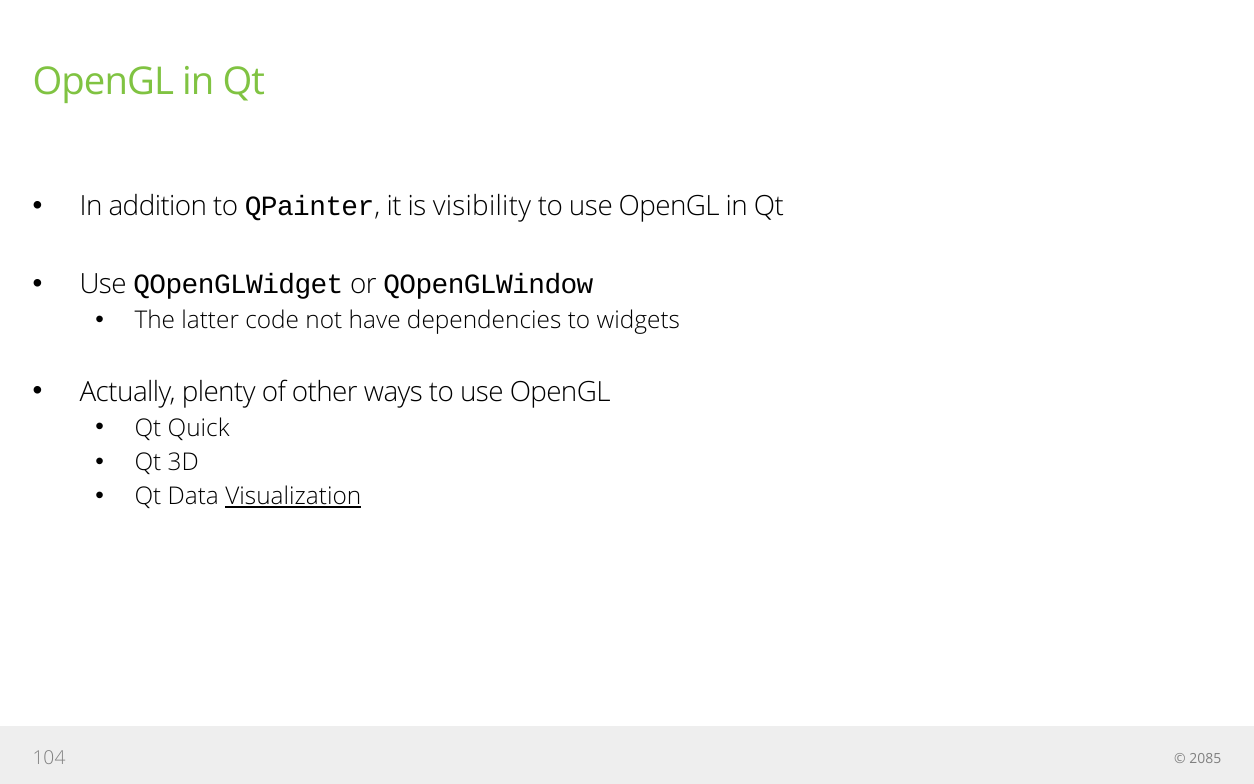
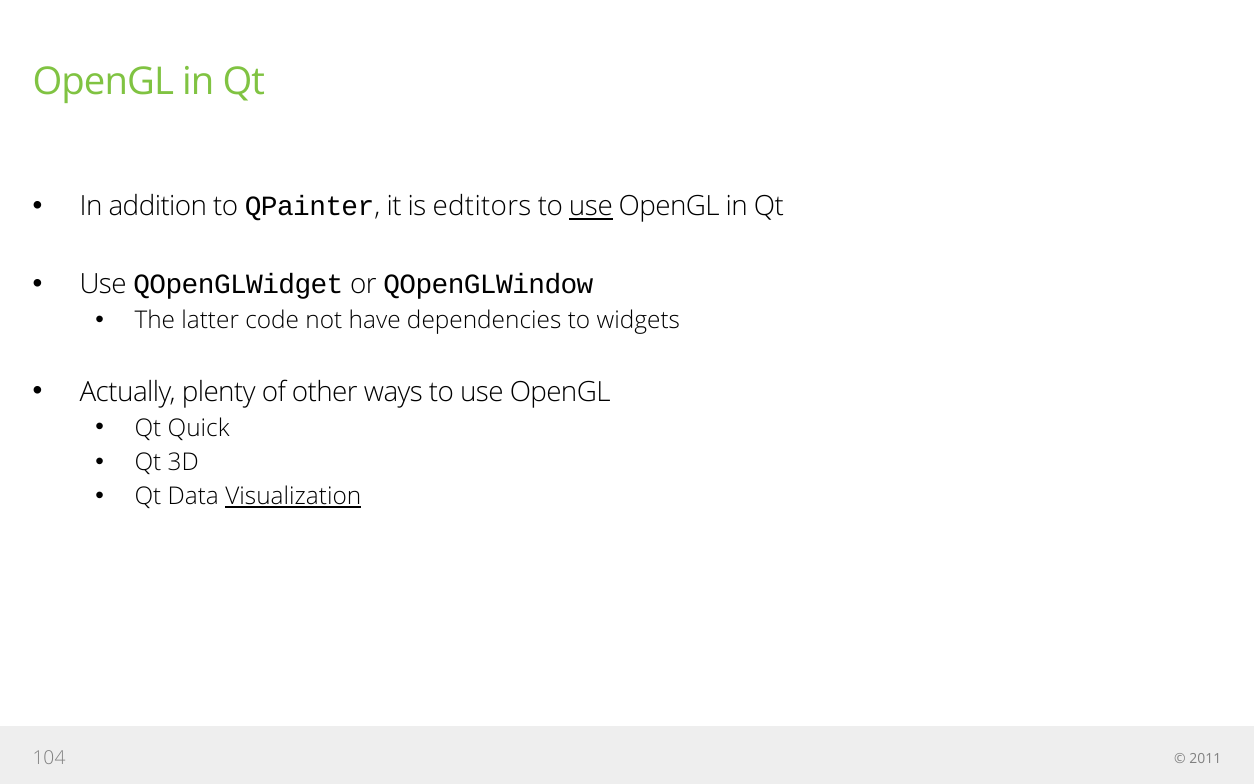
visibility: visibility -> edtitors (482, 207)
use underline: none -> present (591, 207)
2085: 2085 -> 2011 (1205, 759)
